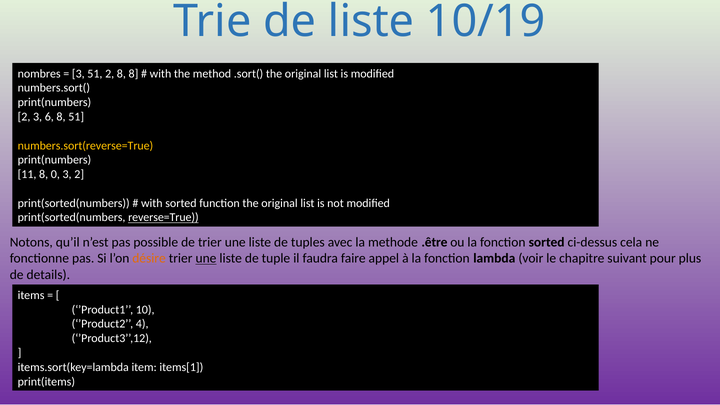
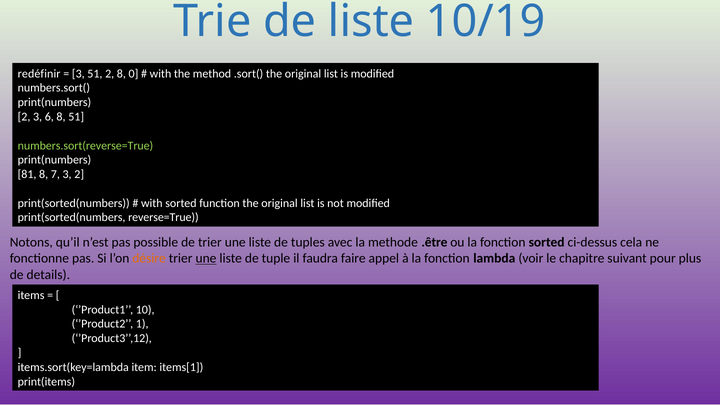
nombres: nombres -> redéfinir (39, 74)
8 8: 8 -> 0 (133, 74)
numbers.sort(reverse=True colour: yellow -> light green (85, 146)
11: 11 -> 81 (27, 174)
0: 0 -> 7 (55, 174)
reverse=True underline: present -> none (163, 218)
4: 4 -> 1 (142, 324)
